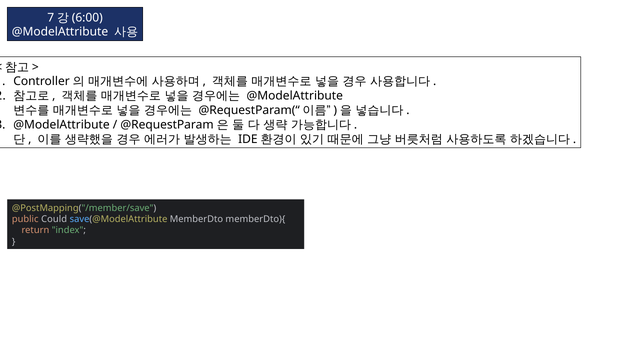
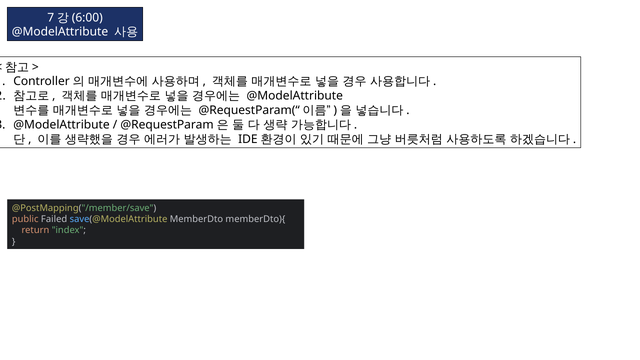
Could: Could -> Failed (54, 219)
